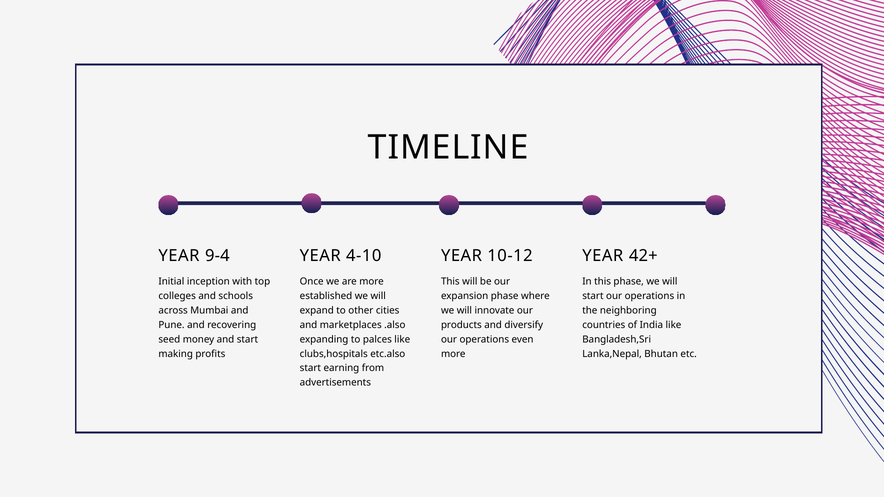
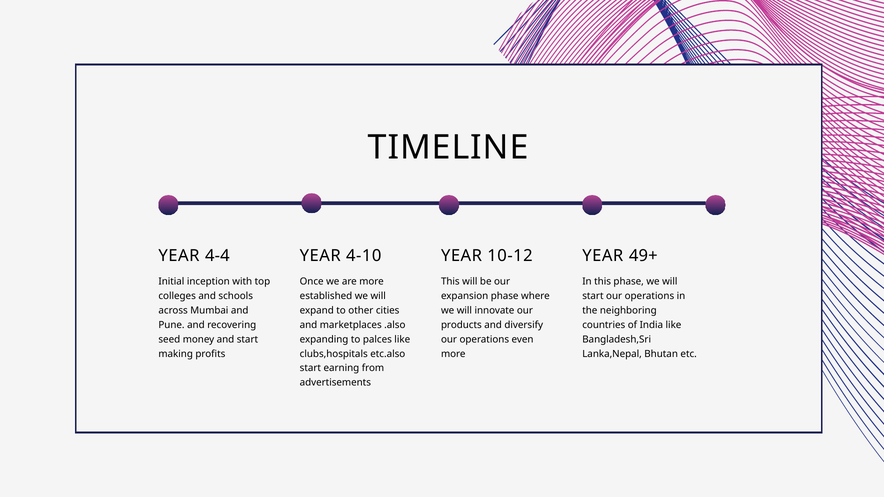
9-4: 9-4 -> 4-4 (217, 256)
42+: 42+ -> 49+ (643, 256)
